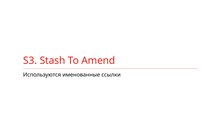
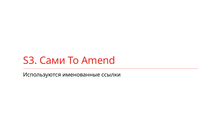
Stash: Stash -> Сами (52, 61)
